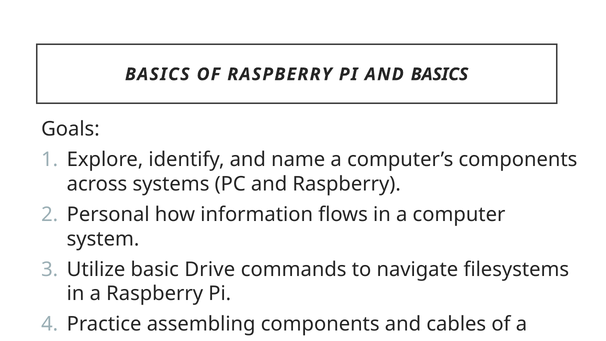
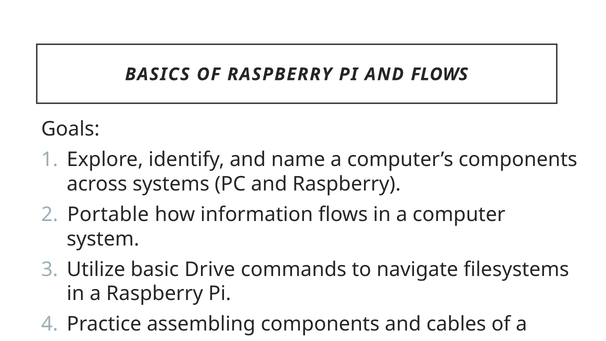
AND BASICS: BASICS -> FLOWS (439, 74)
Personal: Personal -> Portable (108, 215)
